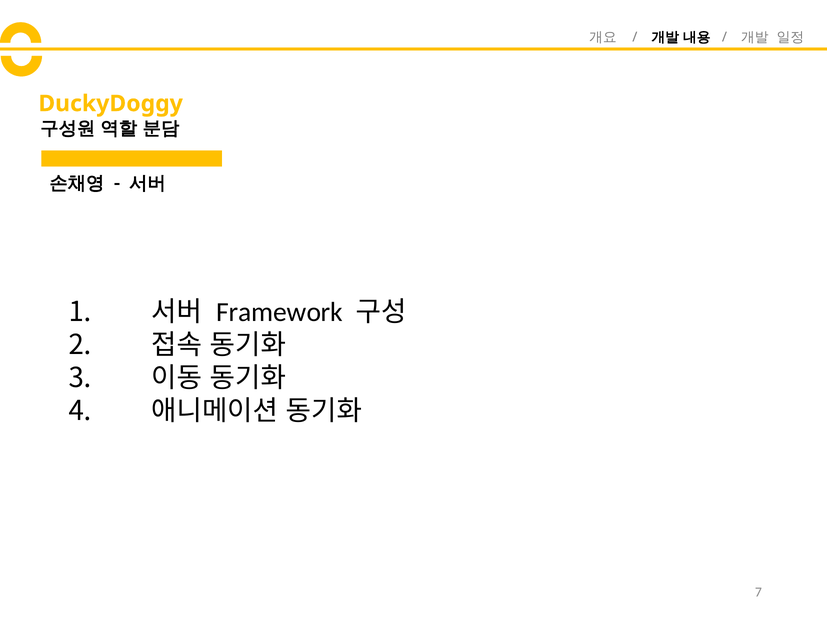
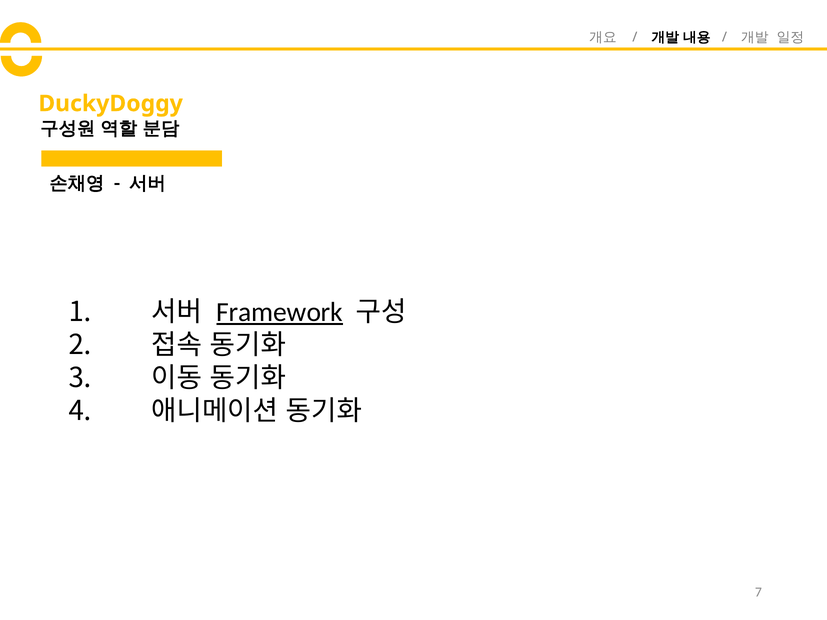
Framework underline: none -> present (280, 312)
